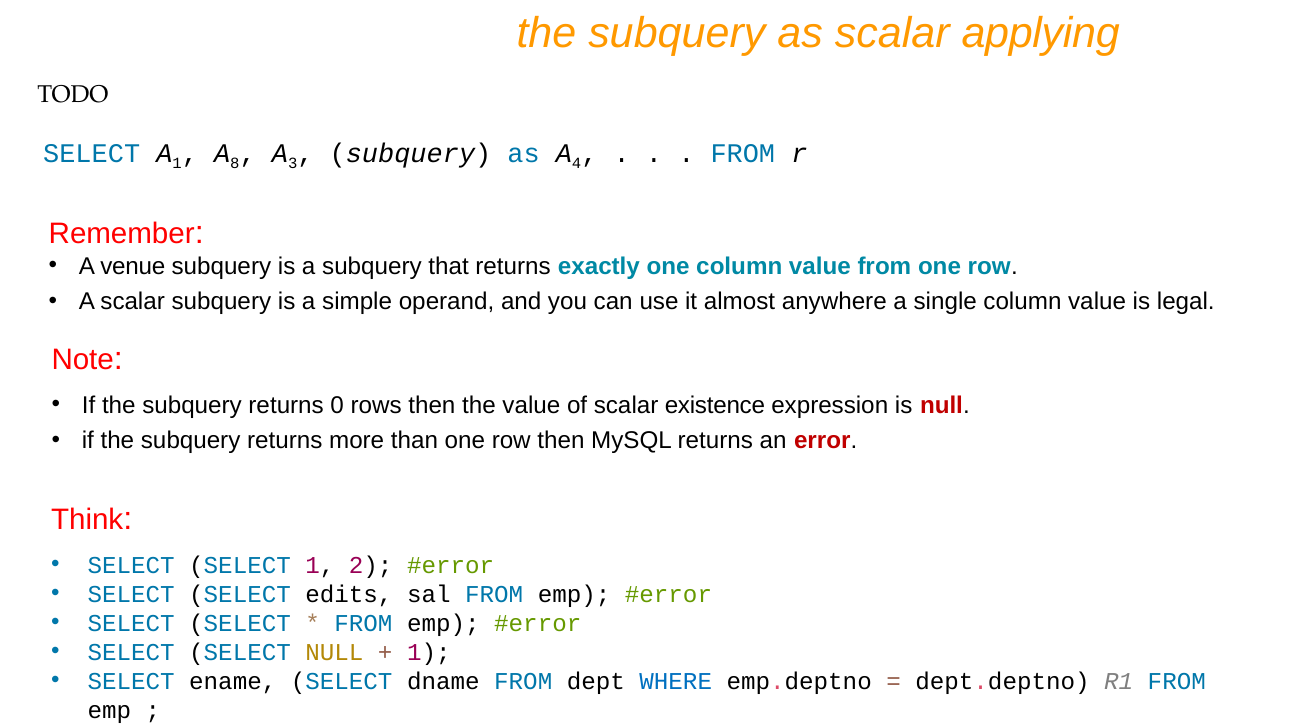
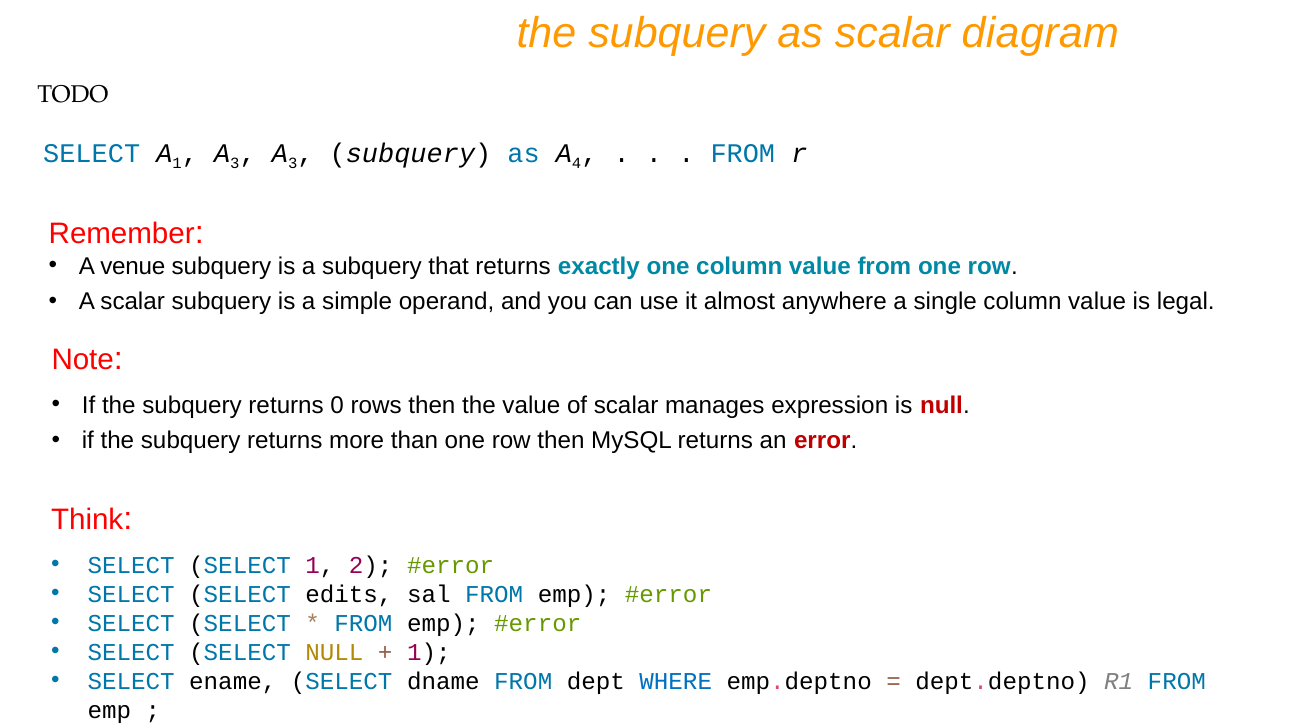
applying: applying -> diagram (1040, 34)
8: 8 -> 3 (235, 164)
existence: existence -> manages (715, 405)
